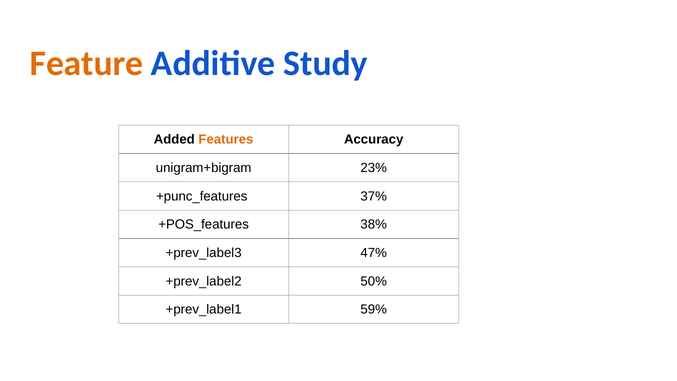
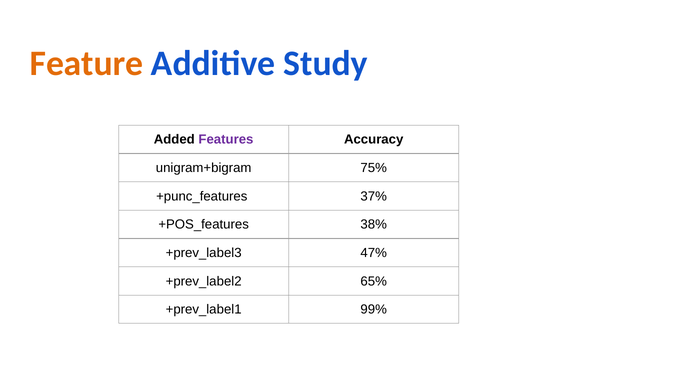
Features colour: orange -> purple (226, 140)
23%: 23% -> 75% (374, 168)
50%: 50% -> 65% (374, 281)
59%: 59% -> 99% (374, 309)
